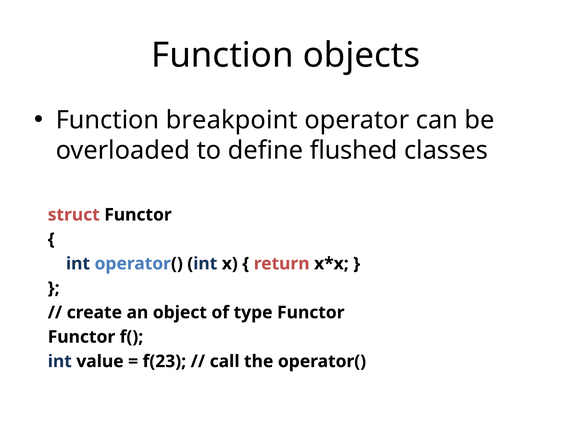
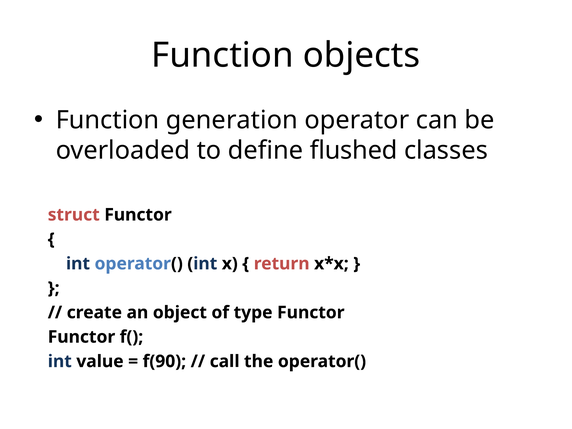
breakpoint: breakpoint -> generation (232, 120)
f(23: f(23 -> f(90 (164, 361)
